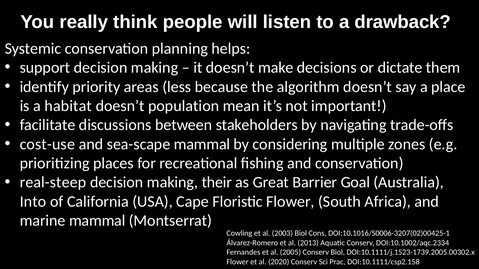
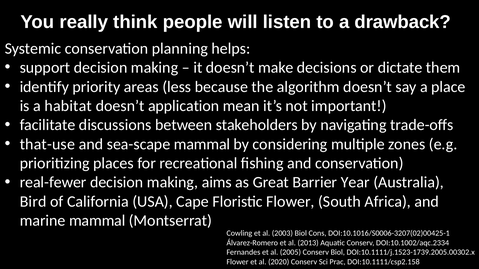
population: population -> application (184, 106)
cost-use: cost-use -> that-use (47, 144)
real-steep: real-steep -> real-fewer (53, 183)
their: their -> aims (217, 183)
Goal: Goal -> Year (355, 183)
Into: Into -> Bird (33, 202)
